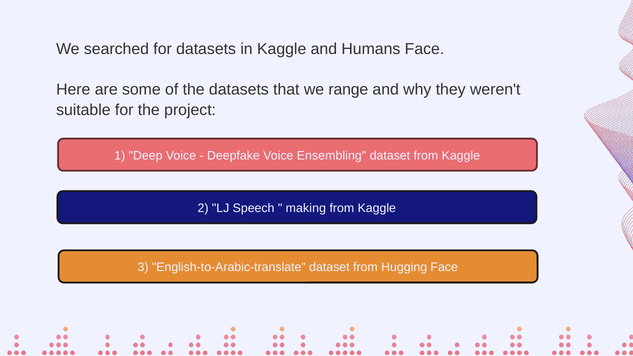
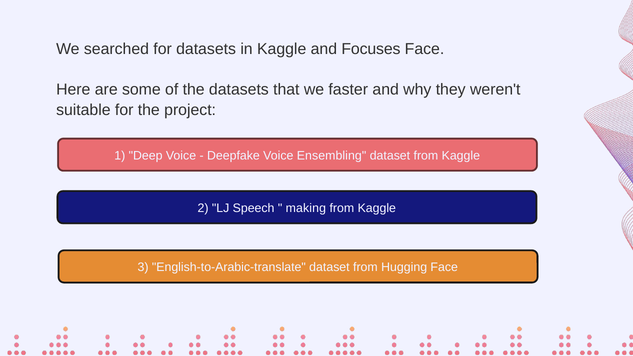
Humans: Humans -> Focuses (371, 49)
range: range -> faster (348, 90)
